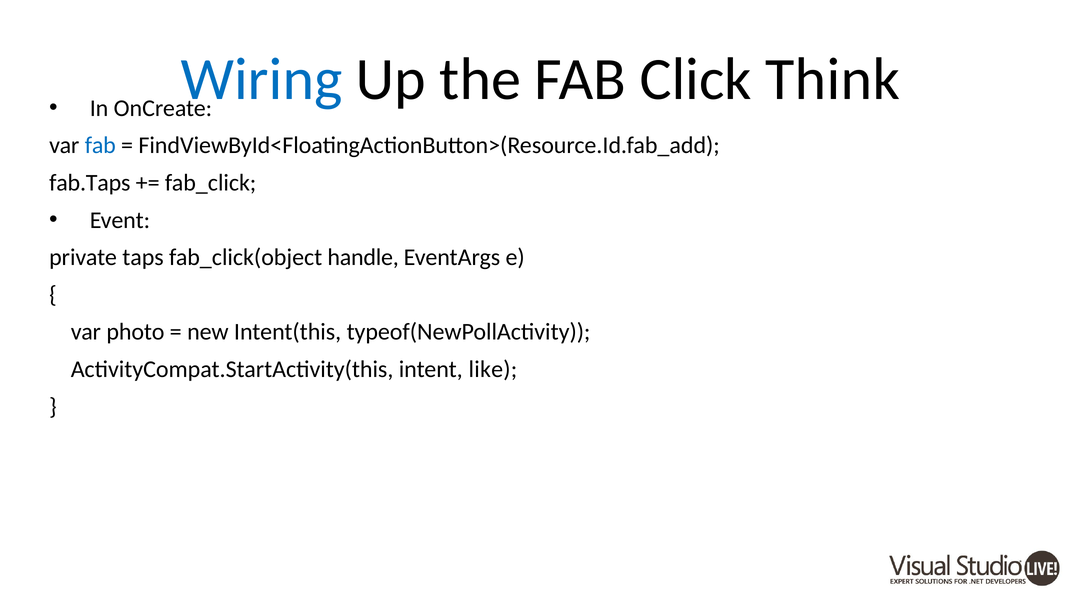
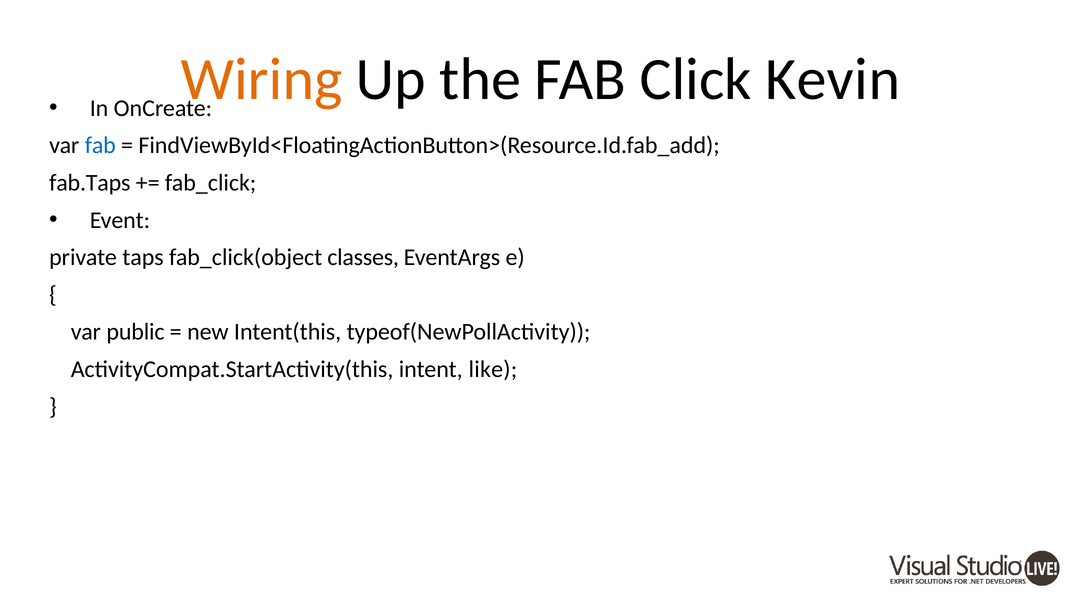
Wiring colour: blue -> orange (262, 79)
Think: Think -> Kevin (833, 79)
handle: handle -> classes (363, 257)
photo: photo -> public (136, 332)
